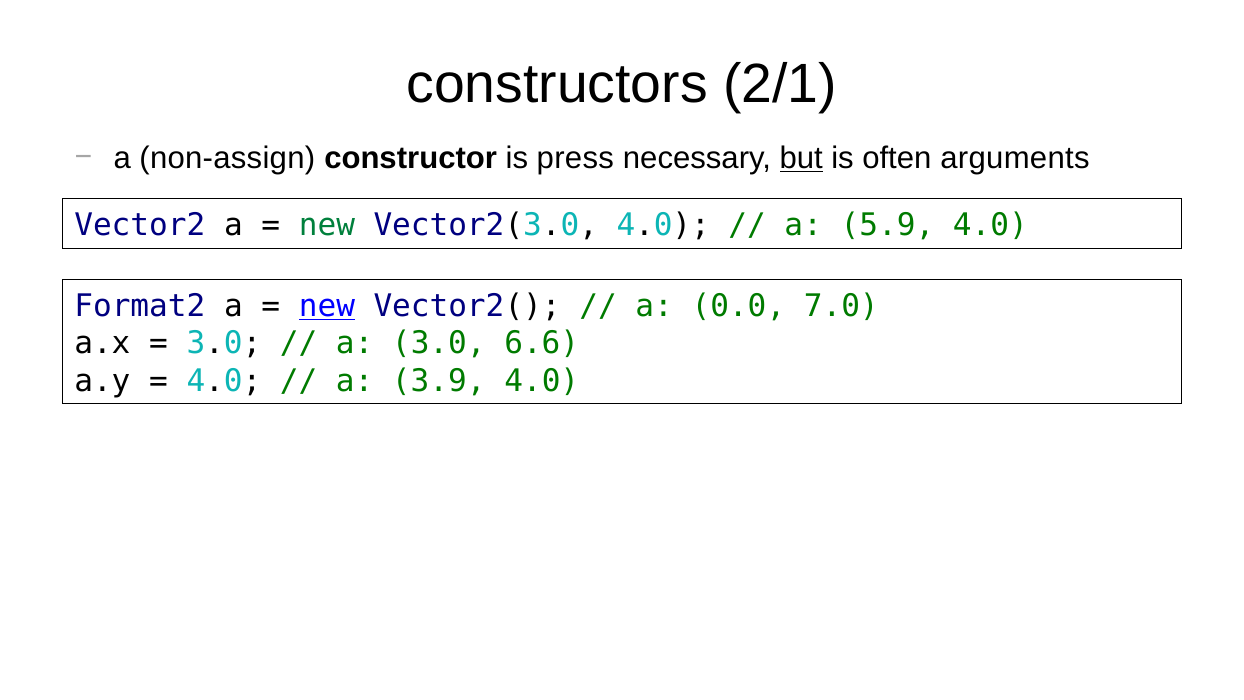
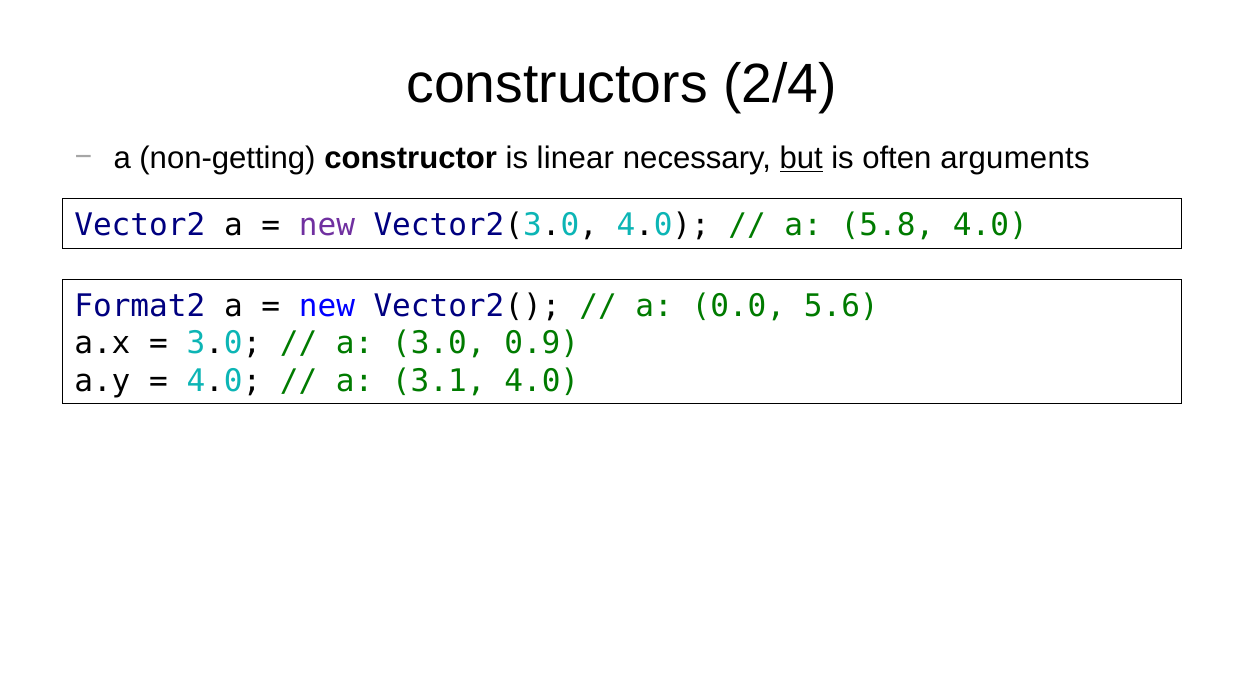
2/1: 2/1 -> 2/4 (780, 84)
non-assign: non-assign -> non-getting (227, 158)
press: press -> linear (575, 158)
new colour: green -> purple (327, 226)
5.9: 5.9 -> 5.8 (887, 226)
new underline: present -> none (327, 306)
7.0: 7.0 -> 5.6 (841, 306)
6.6: 6.6 -> 0.9 (542, 343)
3.9: 3.9 -> 3.1 (439, 381)
